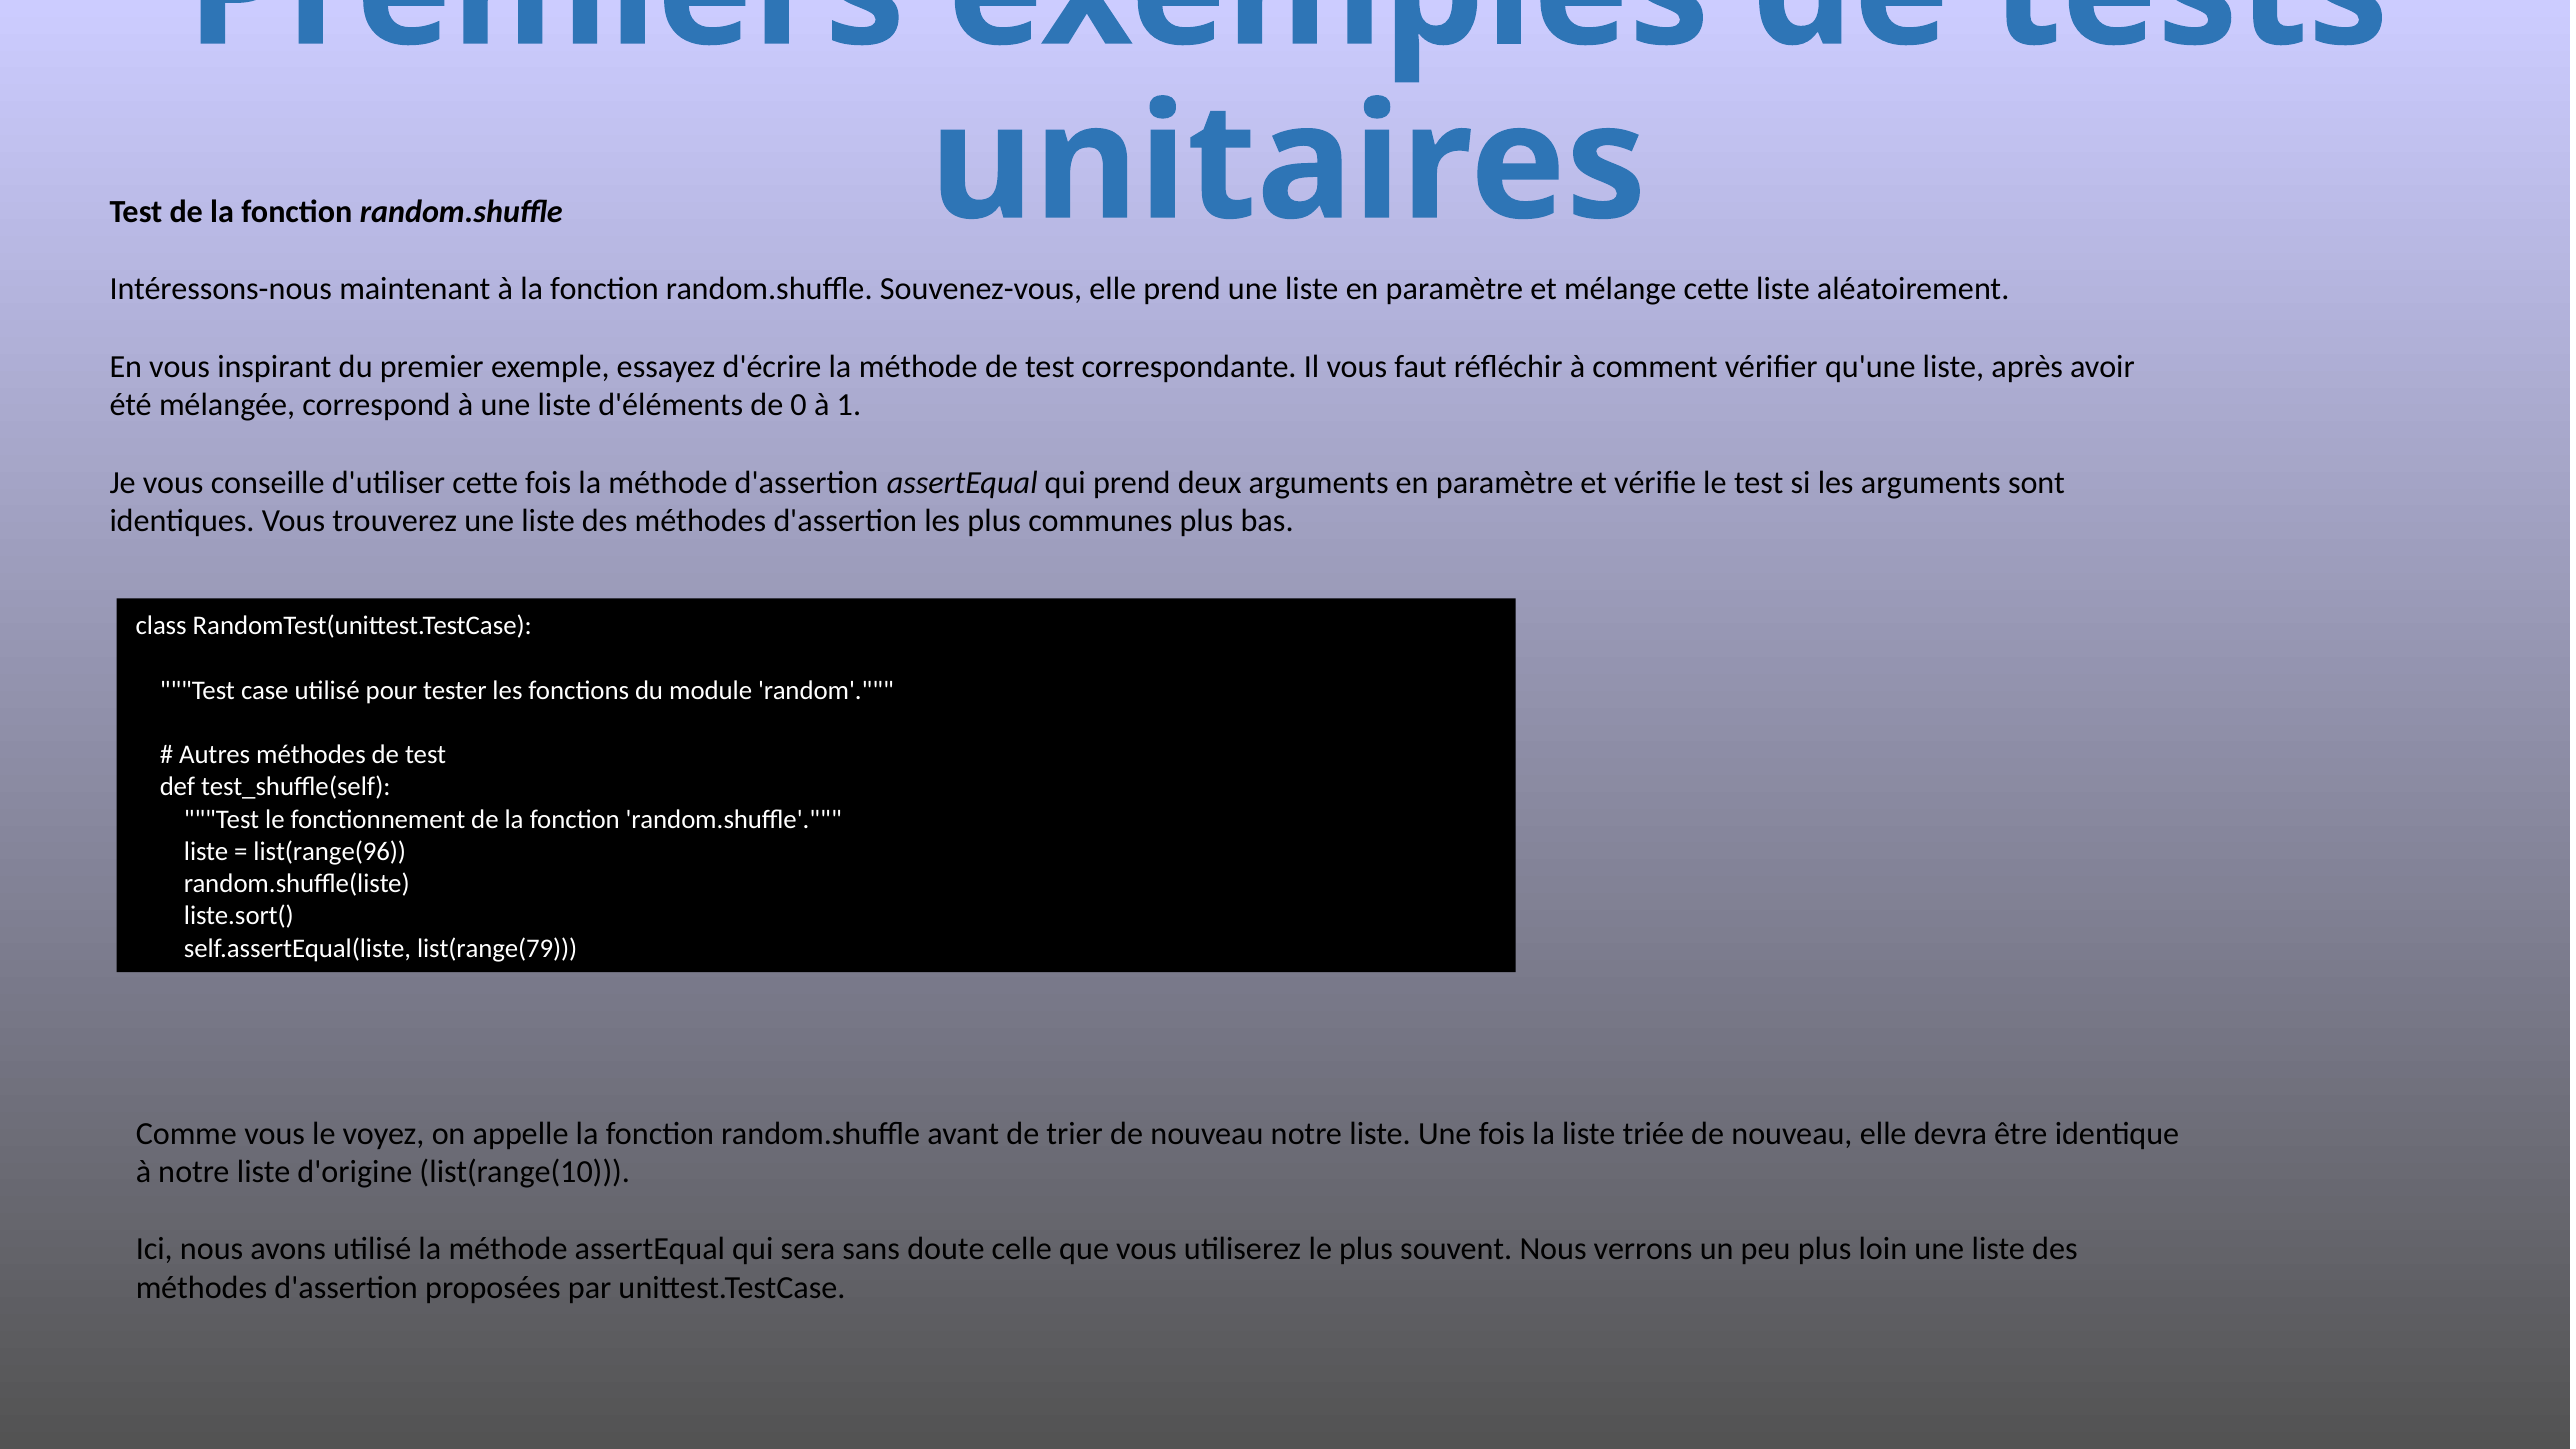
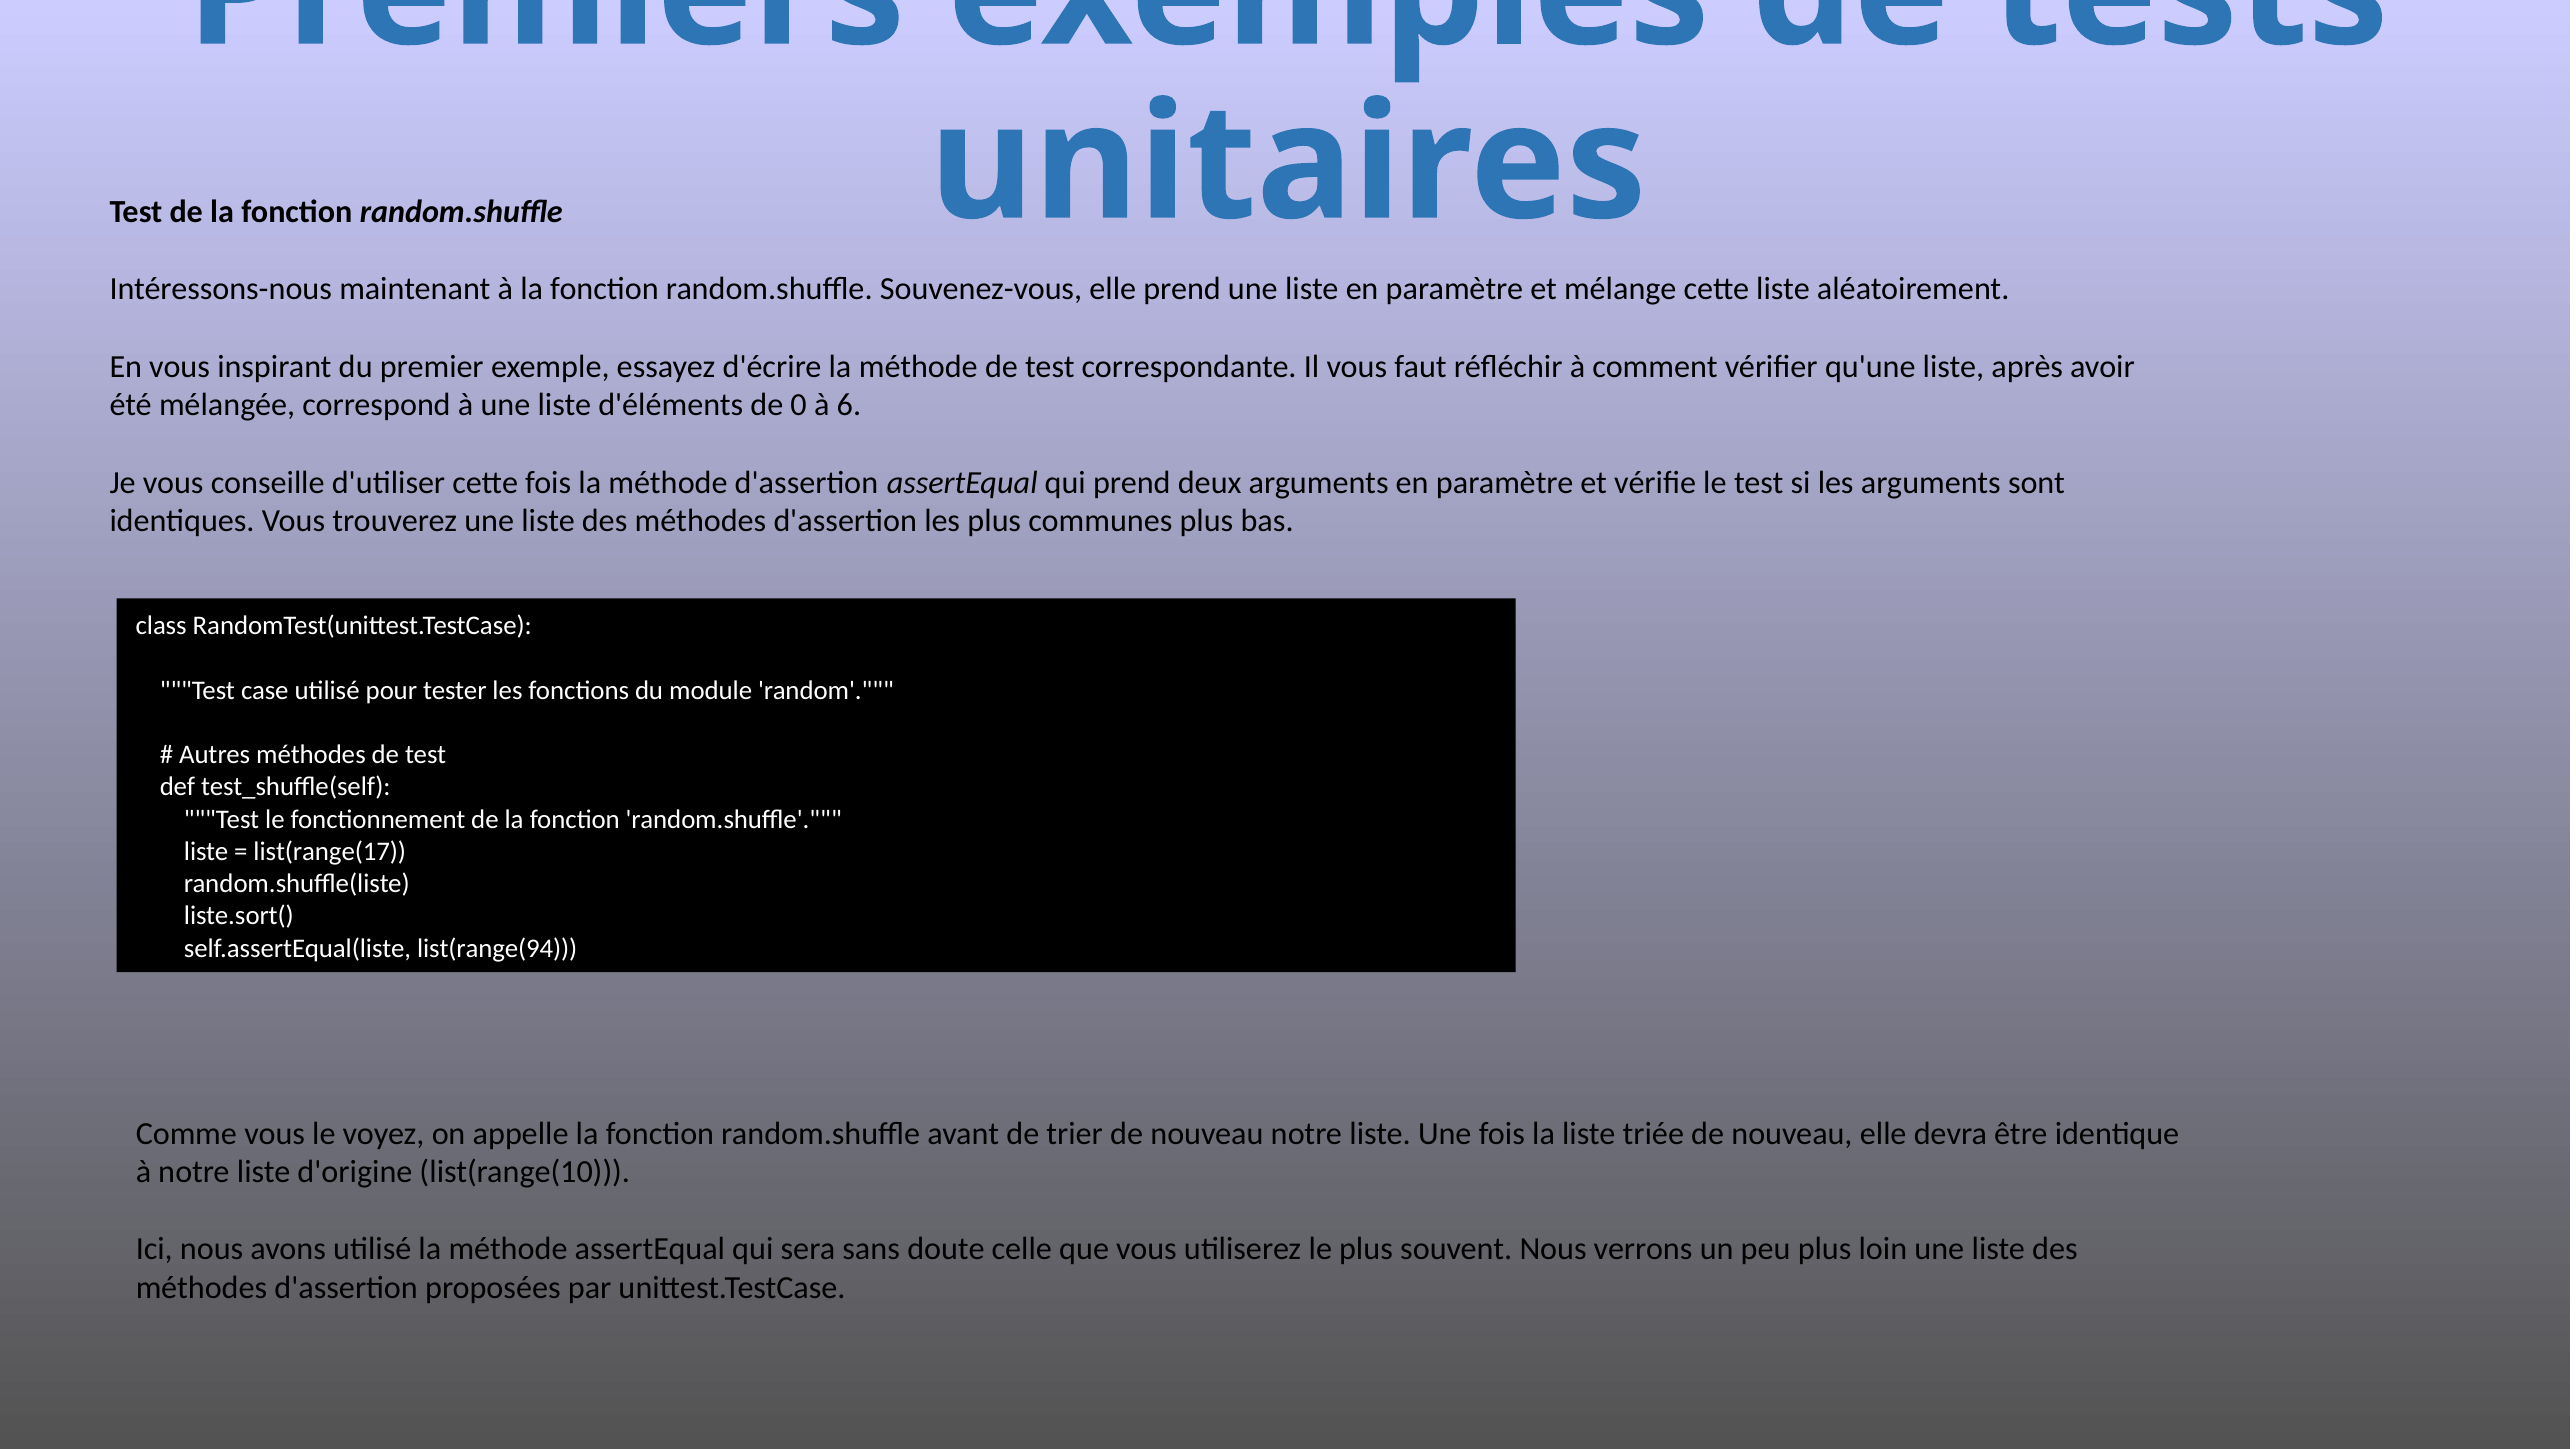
1: 1 -> 6 (849, 405)
list(range(96: list(range(96 -> list(range(17 (330, 852)
list(range(79: list(range(79 -> list(range(94 (497, 948)
